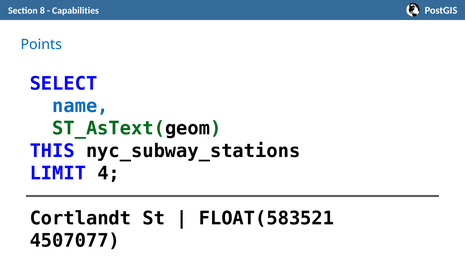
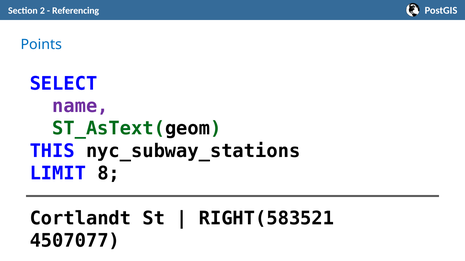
8: 8 -> 2 (42, 11)
Capabilities: Capabilities -> Referencing (76, 11)
name colour: blue -> purple (80, 106)
4: 4 -> 8 (109, 174)
FLOAT(583521: FLOAT(583521 -> RIGHT(583521 (266, 219)
